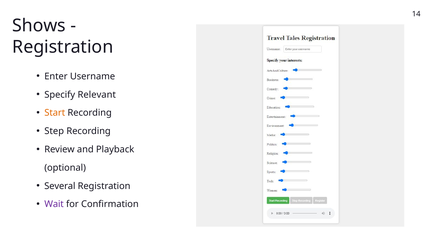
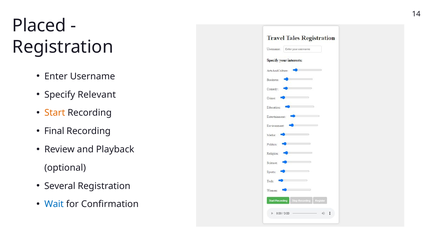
Shows: Shows -> Placed (39, 26)
Step: Step -> Final (54, 131)
Wait colour: purple -> blue (54, 204)
